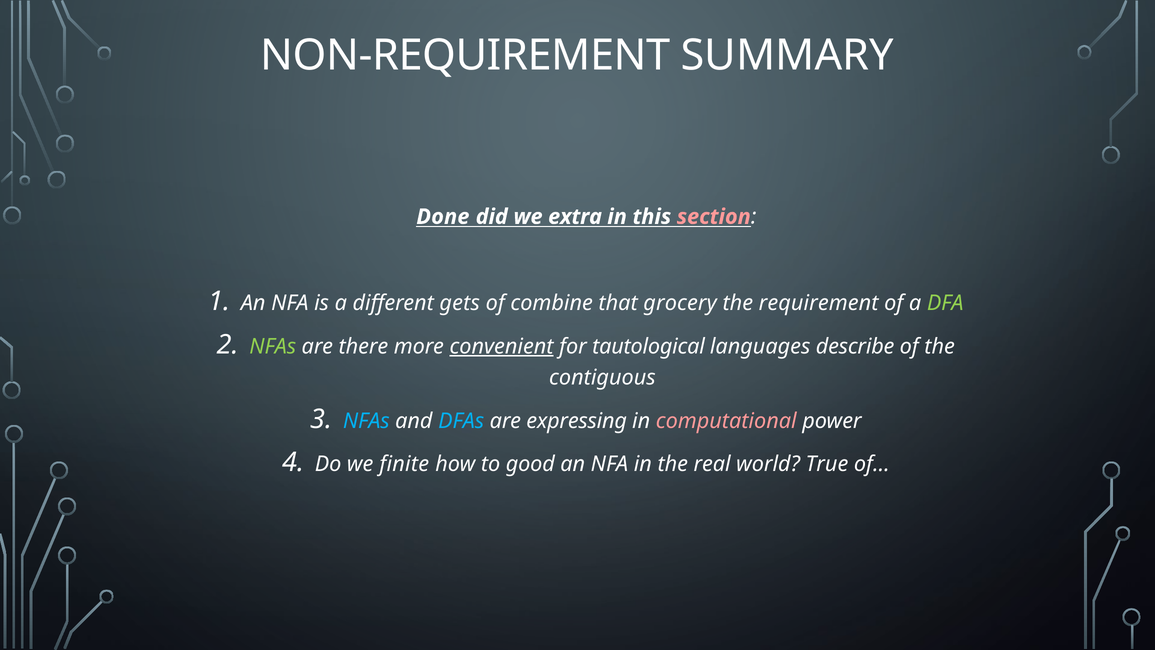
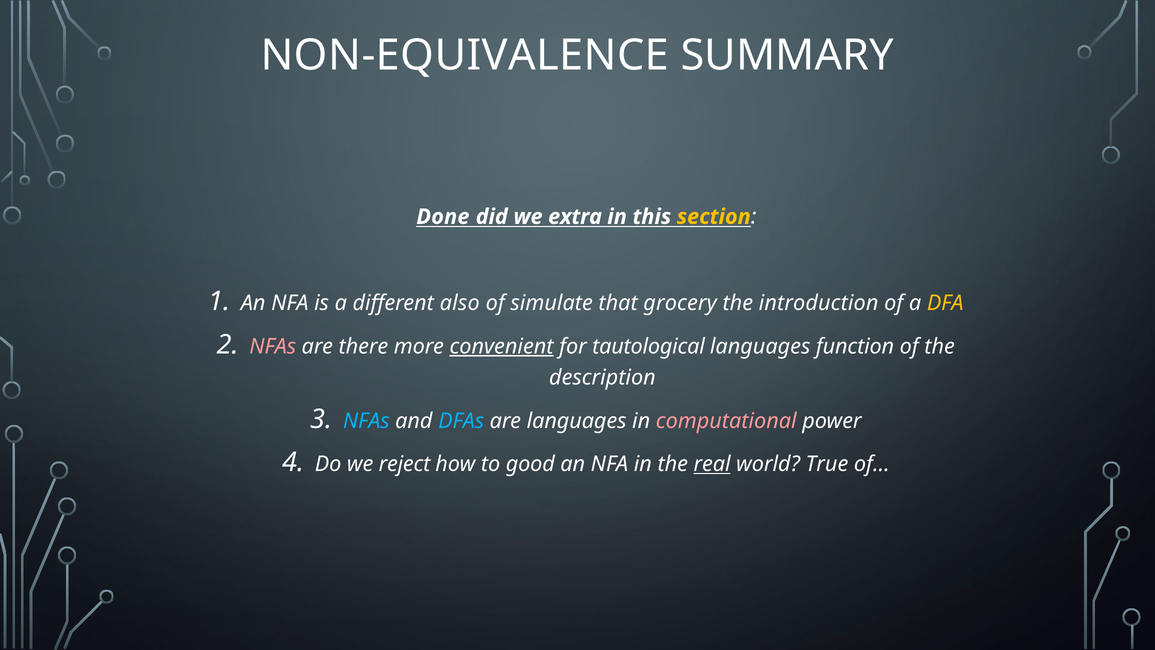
NON-REQUIREMENT: NON-REQUIREMENT -> NON-EQUIVALENCE (465, 55)
section colour: pink -> yellow (714, 217)
gets: gets -> also (460, 303)
combine: combine -> simulate (552, 303)
requirement: requirement -> introduction (819, 303)
DFA colour: light green -> yellow (945, 303)
NFAs colour: light green -> pink (273, 346)
describe: describe -> function (855, 346)
contiguous: contiguous -> description (602, 377)
are expressing: expressing -> languages (577, 421)
finite: finite -> reject (405, 464)
real underline: none -> present (712, 464)
